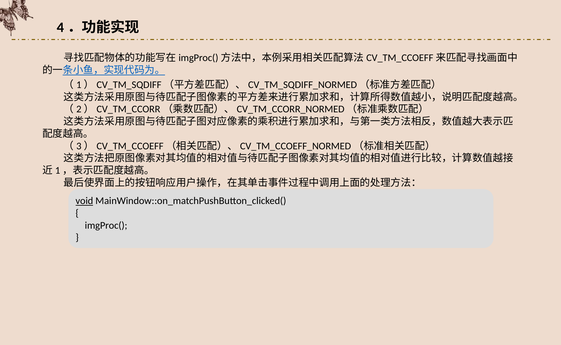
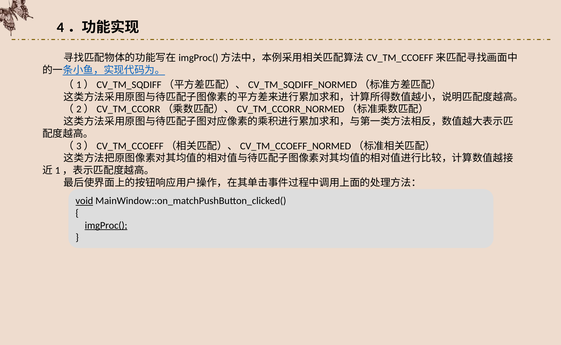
imgProc( underline: none -> present (106, 225)
